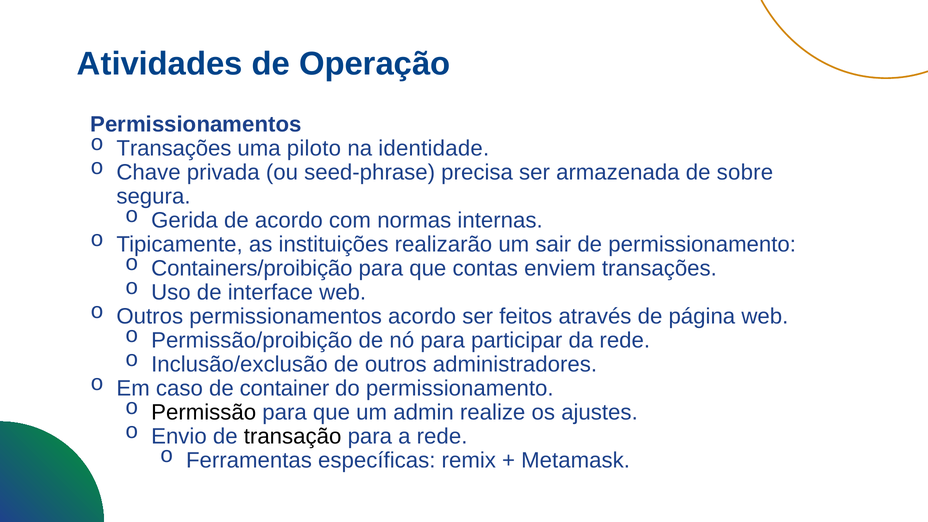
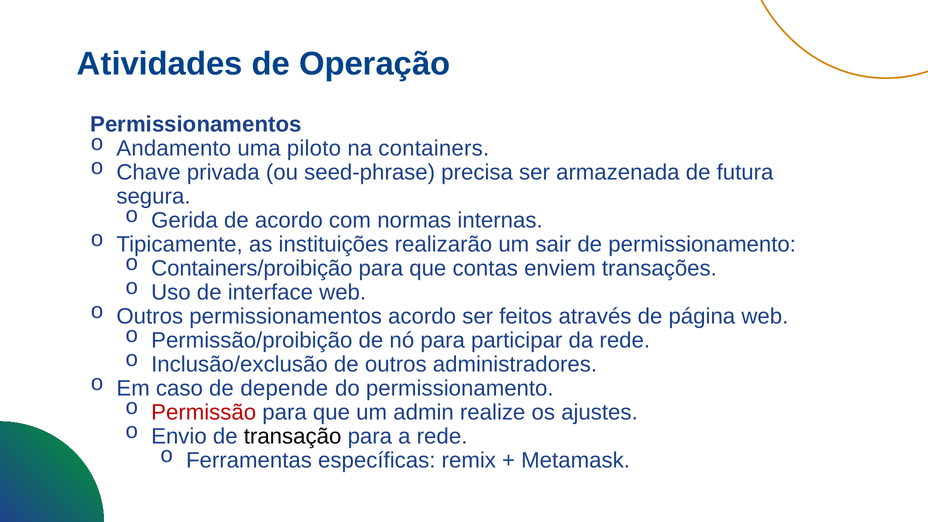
Transações: Transações -> Andamento (174, 148)
identidade: identidade -> containers (434, 148)
sobre: sobre -> futura (745, 173)
container: container -> depende (284, 389)
Permissão colour: black -> red (204, 413)
